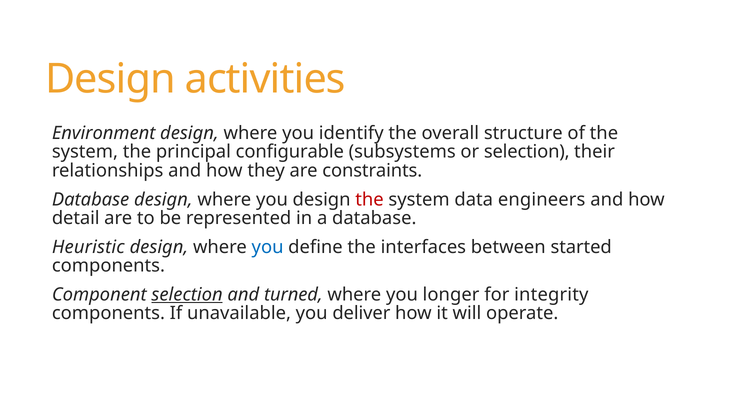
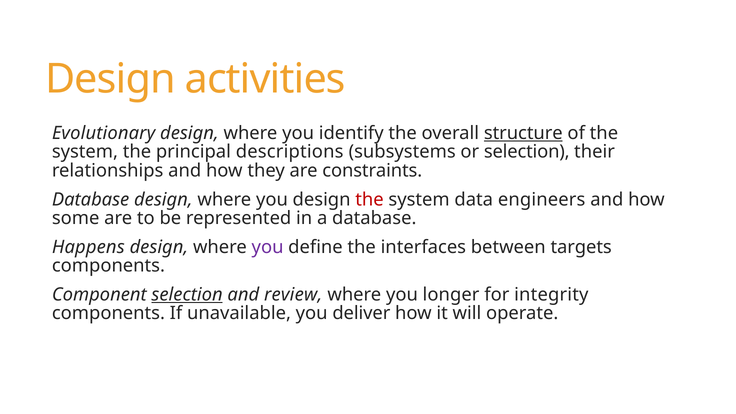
Environment: Environment -> Evolutionary (104, 133)
structure underline: none -> present (523, 133)
configurable: configurable -> descriptions (290, 152)
detail: detail -> some (76, 218)
Heuristic: Heuristic -> Happens (88, 247)
you colour: blue -> purple (268, 247)
started: started -> targets (581, 247)
turned: turned -> review (293, 295)
